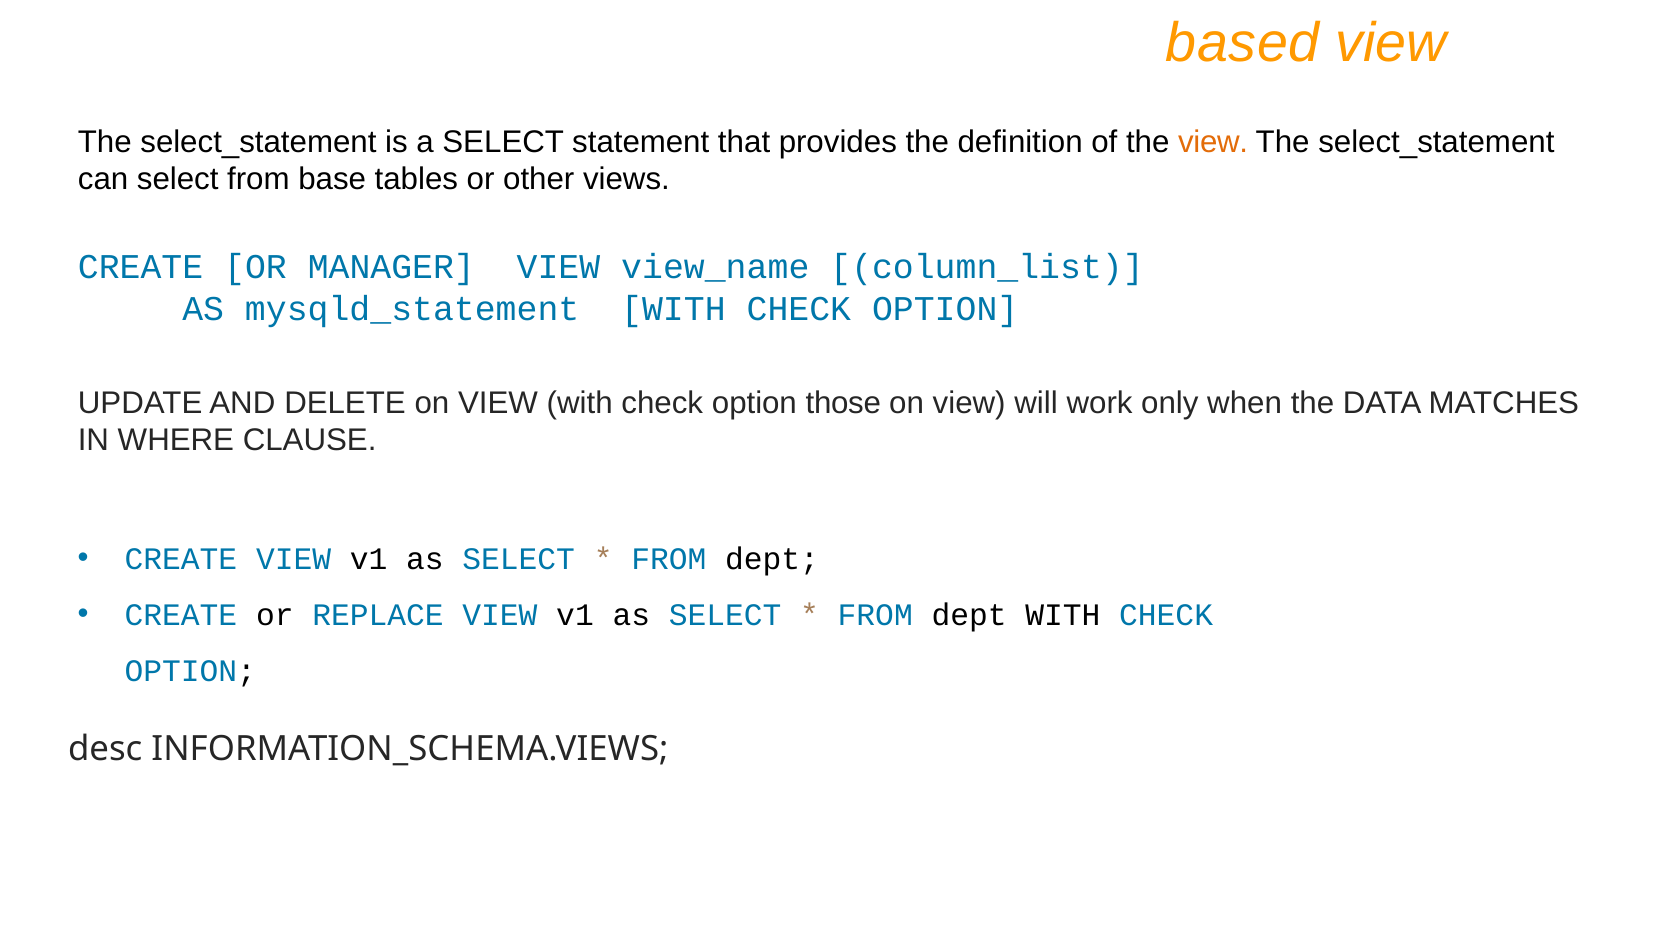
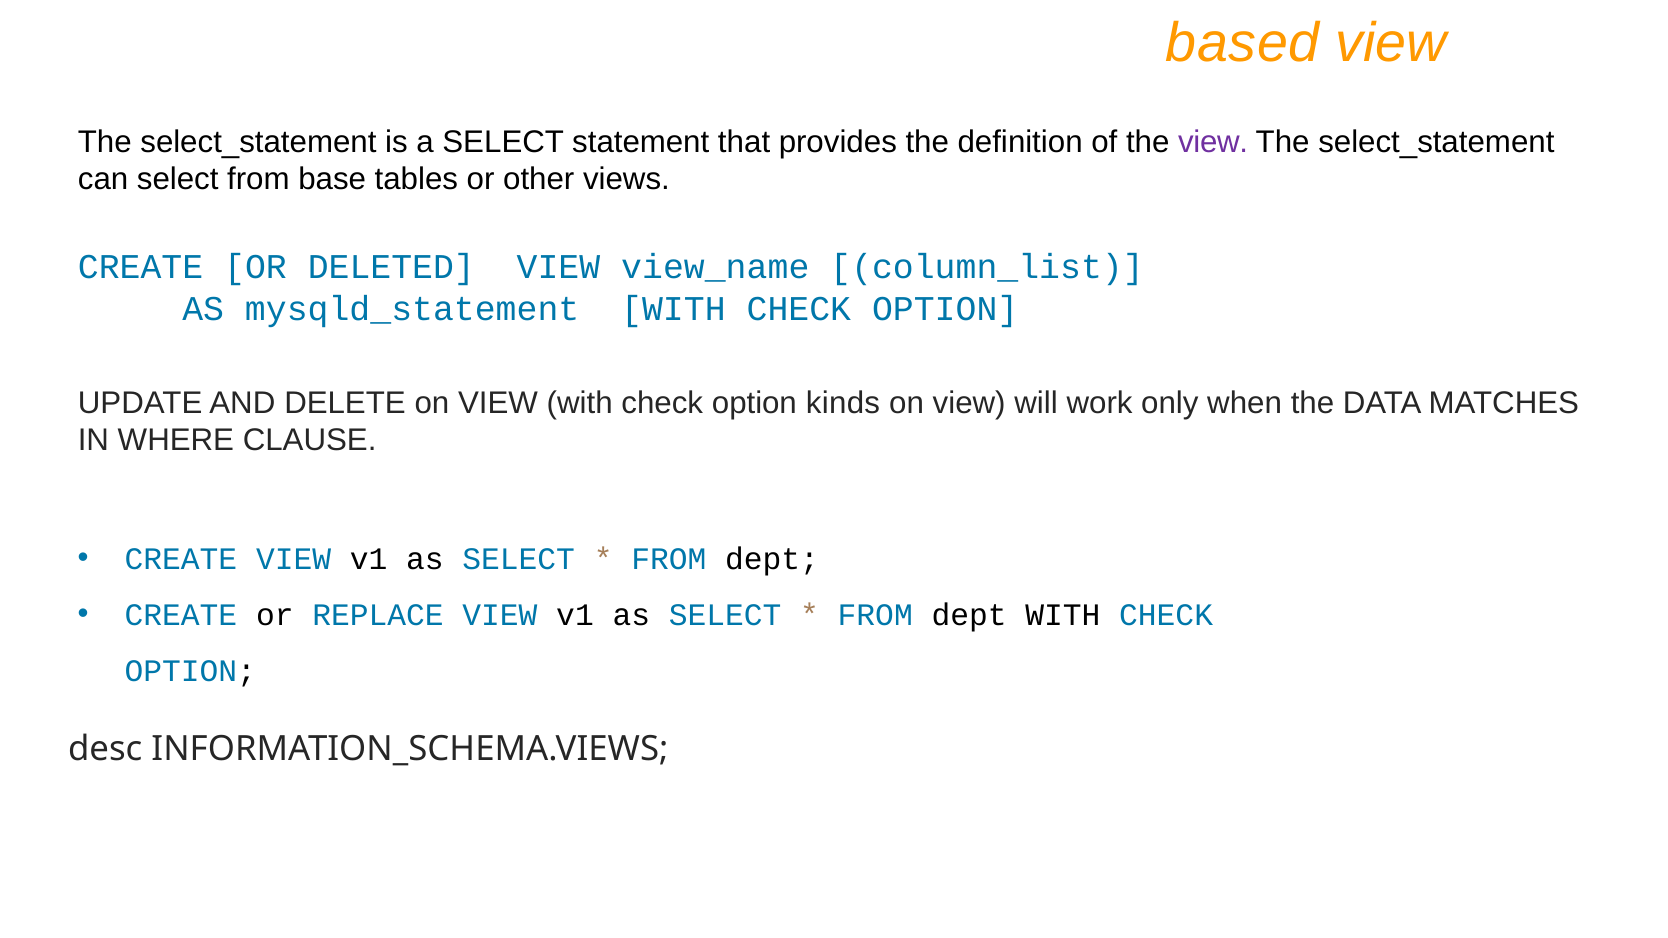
view colour: orange -> purple (1213, 142)
MANAGER: MANAGER -> DELETED (391, 267)
those: those -> kinds (843, 403)
